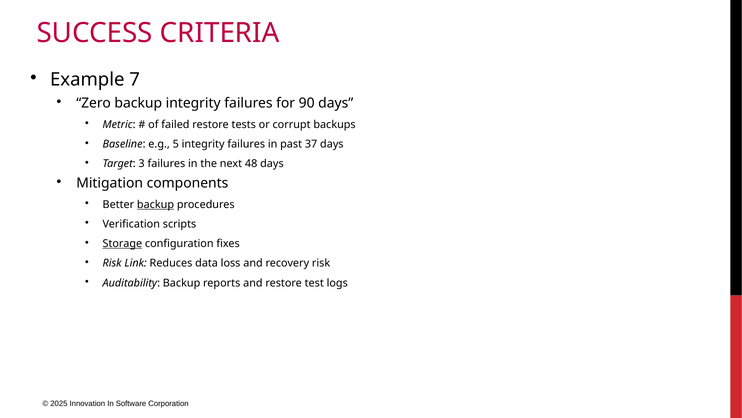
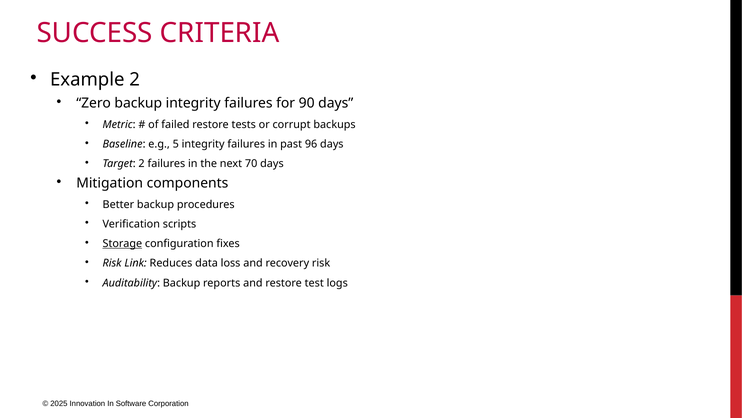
Example 7: 7 -> 2 (135, 80)
37: 37 -> 96 (311, 144)
Target 3: 3 -> 2 (142, 164)
48: 48 -> 70 (251, 164)
backup underline: present -> none (156, 204)
